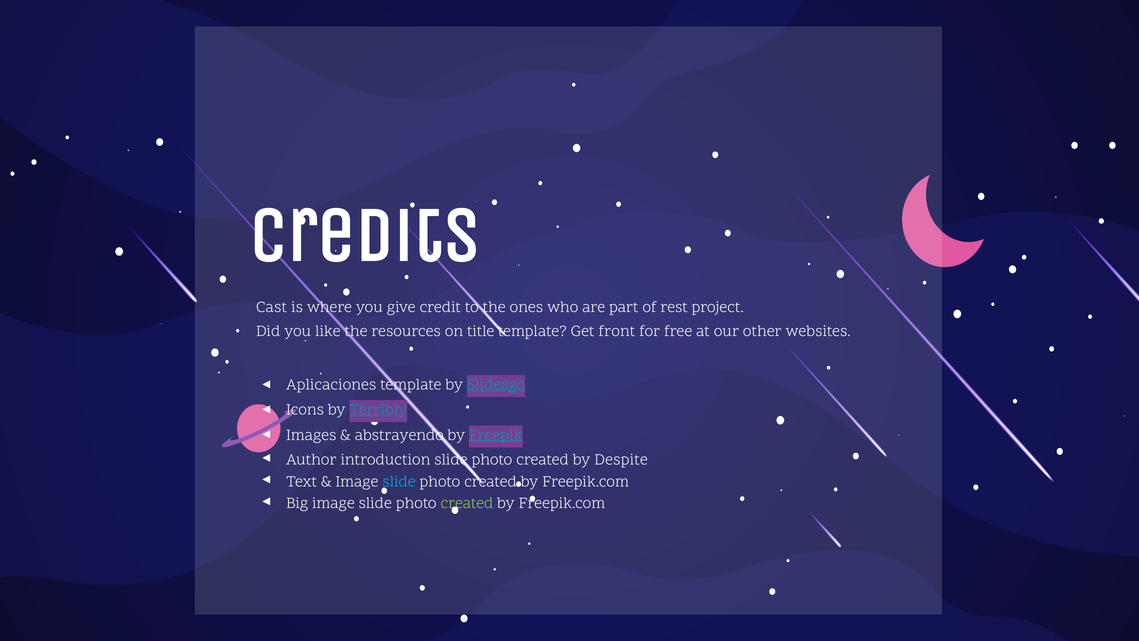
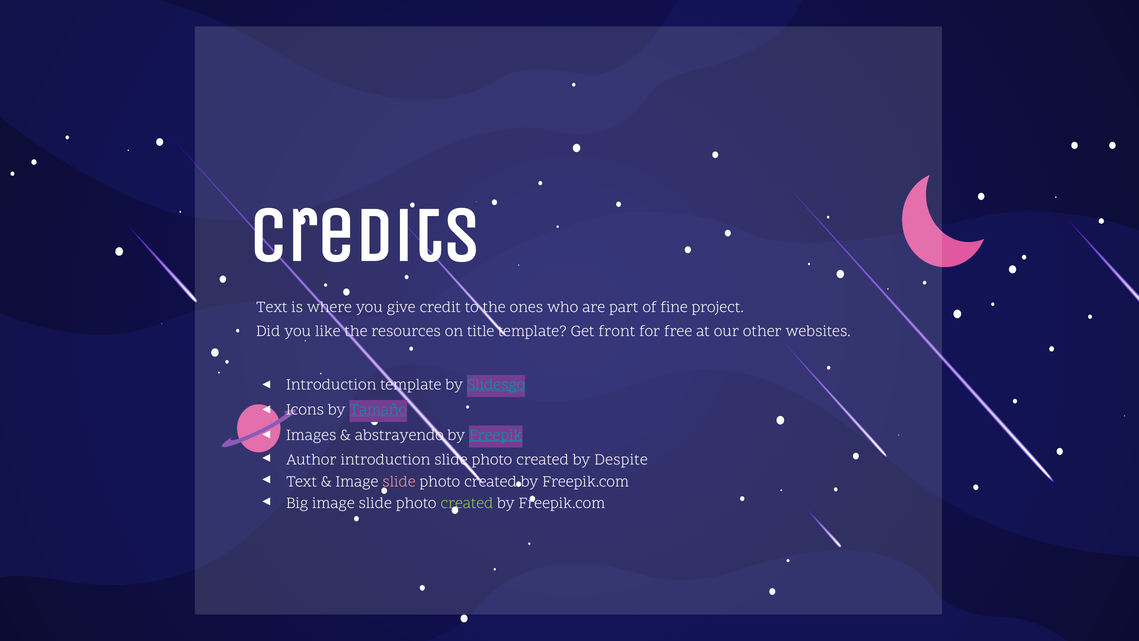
Cast: Cast -> Text (272, 307)
rest: rest -> fine (674, 307)
Aplicaciones: Aplicaciones -> Introduction (331, 384)
Terribly: Terribly -> Tamaño (378, 409)
slide colour: light blue -> pink (399, 481)
